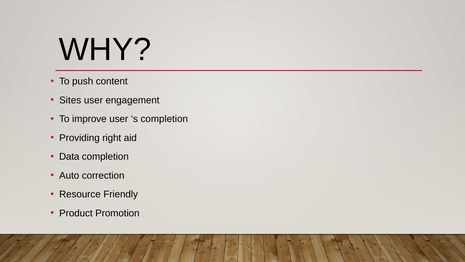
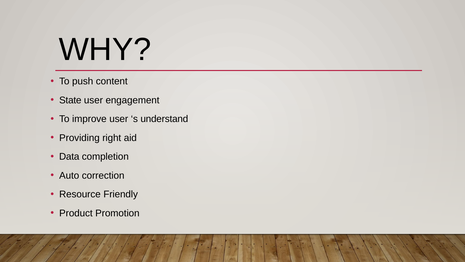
Sites: Sites -> State (70, 100)
s completion: completion -> understand (164, 119)
